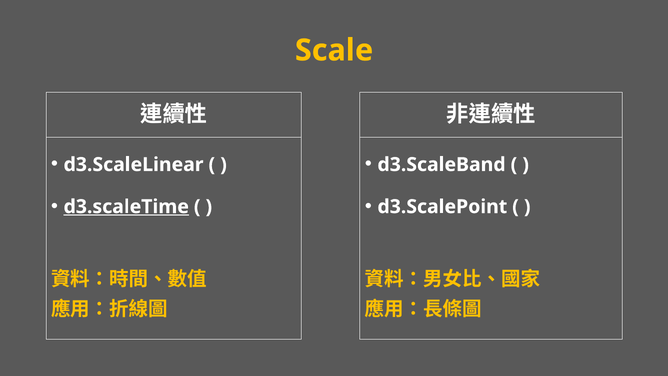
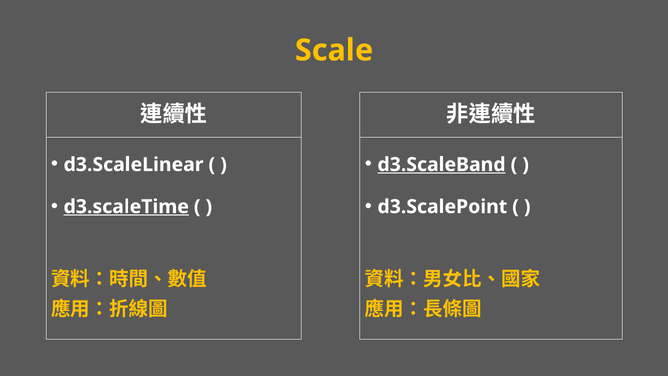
d3.ScaleBand underline: none -> present (442, 165)
